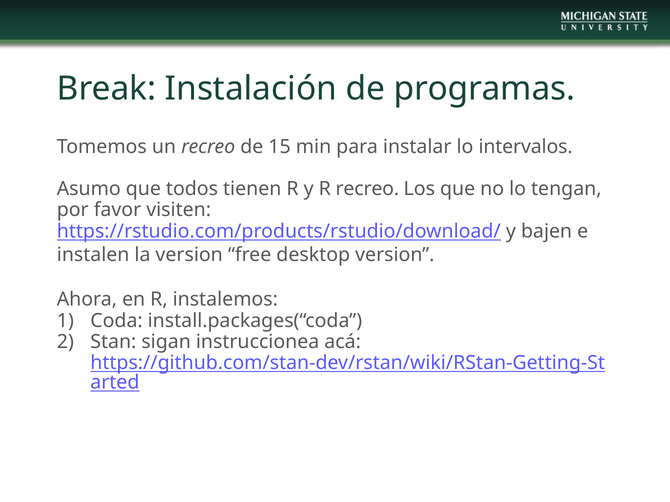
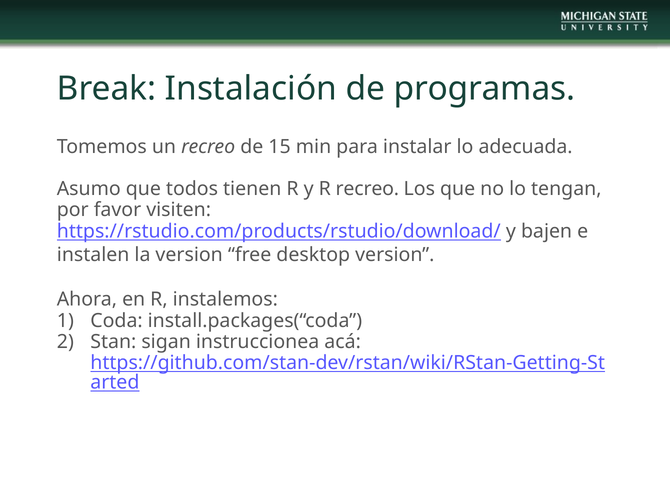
intervalos: intervalos -> adecuada (526, 147)
